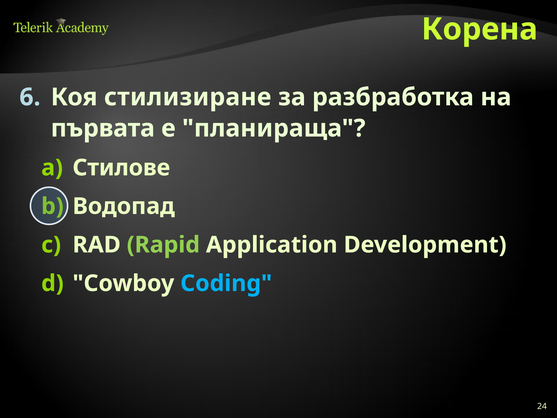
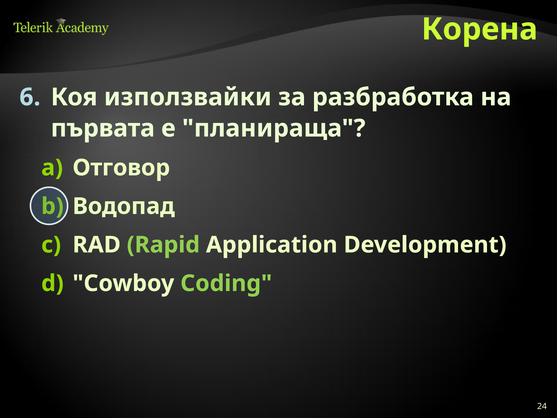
стилизиране: стилизиране -> използвайки (188, 97)
Стилове: Стилове -> Отговор (121, 168)
Coding colour: light blue -> light green (226, 283)
